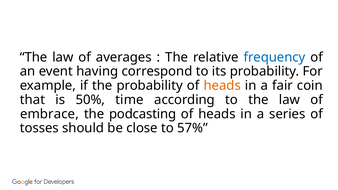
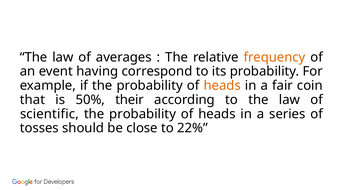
frequency colour: blue -> orange (275, 57)
time: time -> their (130, 100)
embrace: embrace -> scientific (49, 114)
podcasting: podcasting -> probability (143, 114)
57%: 57% -> 22% (192, 128)
